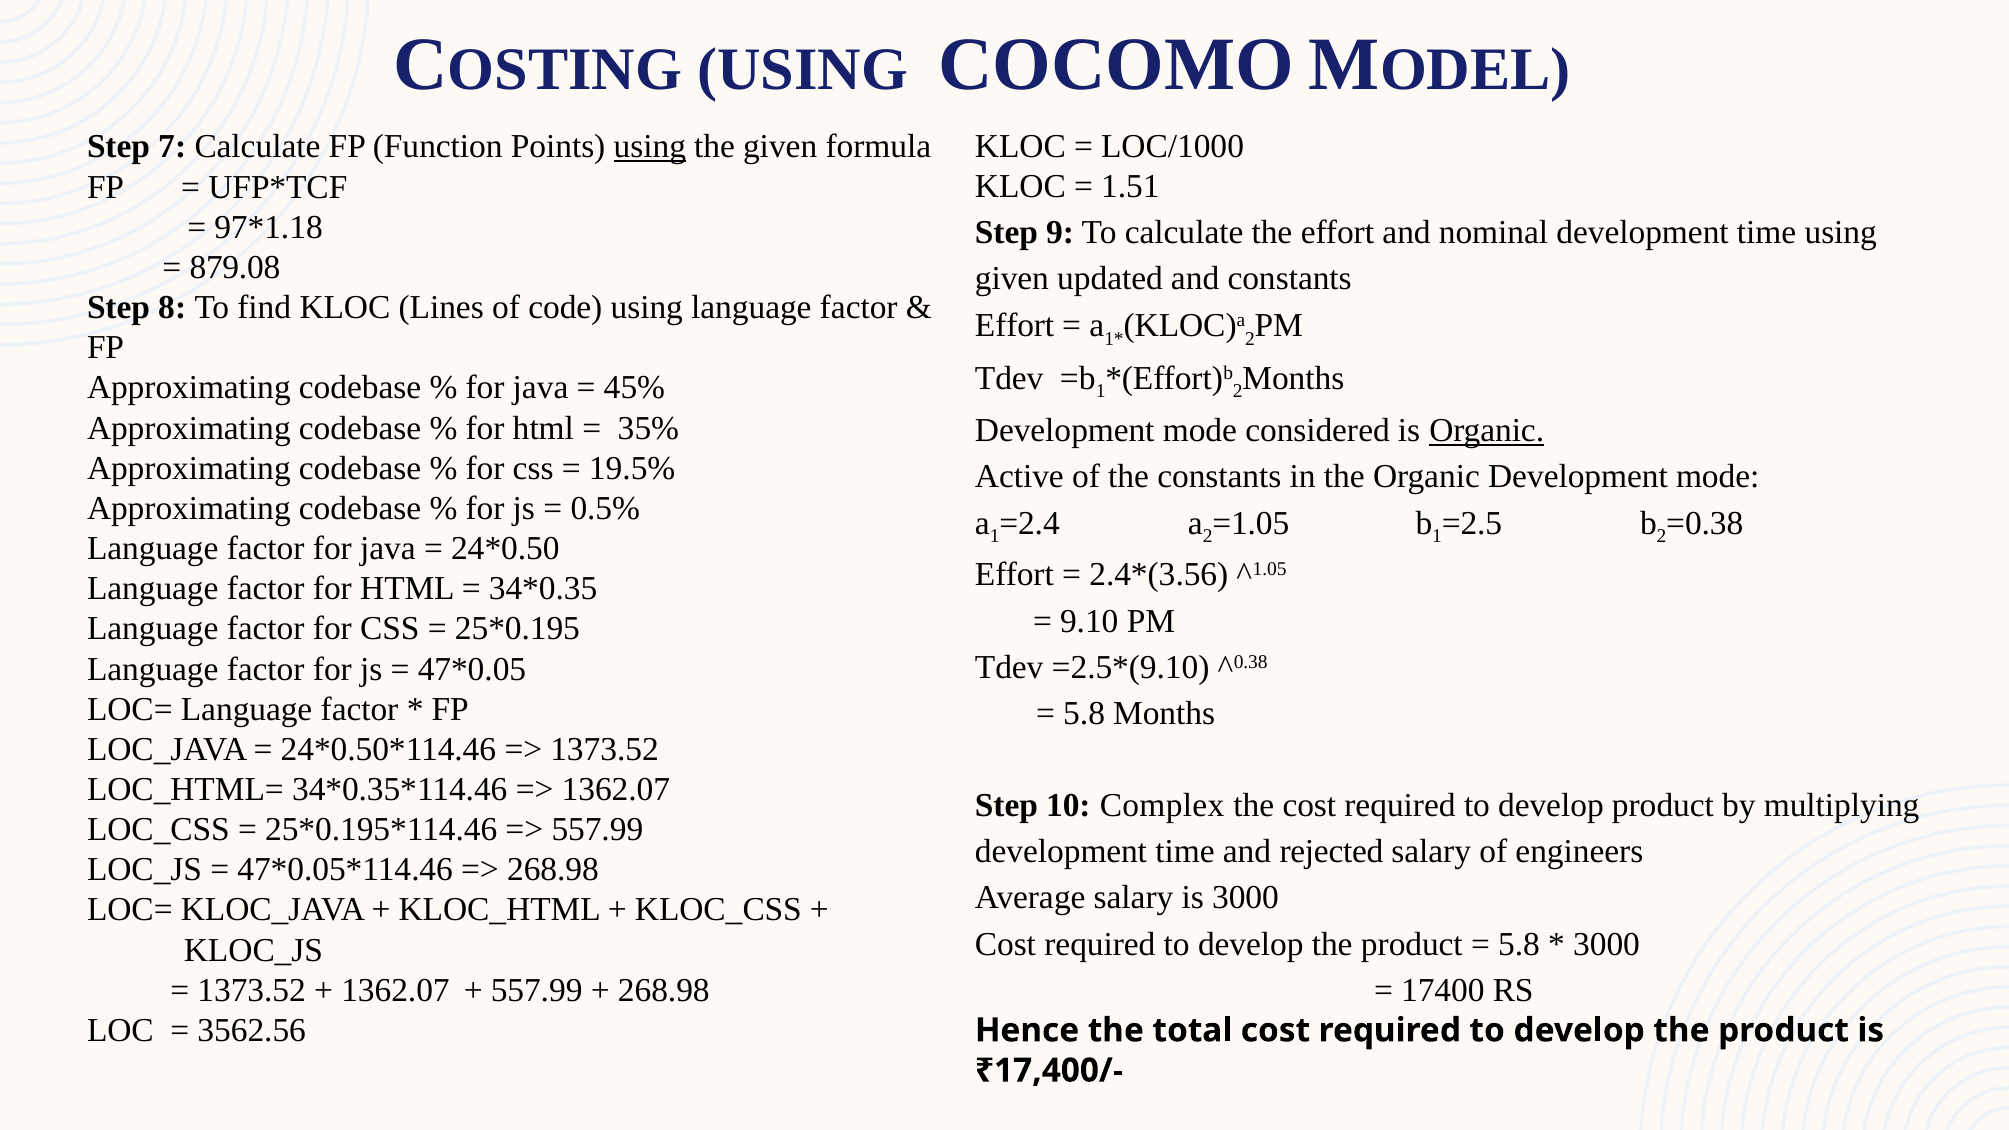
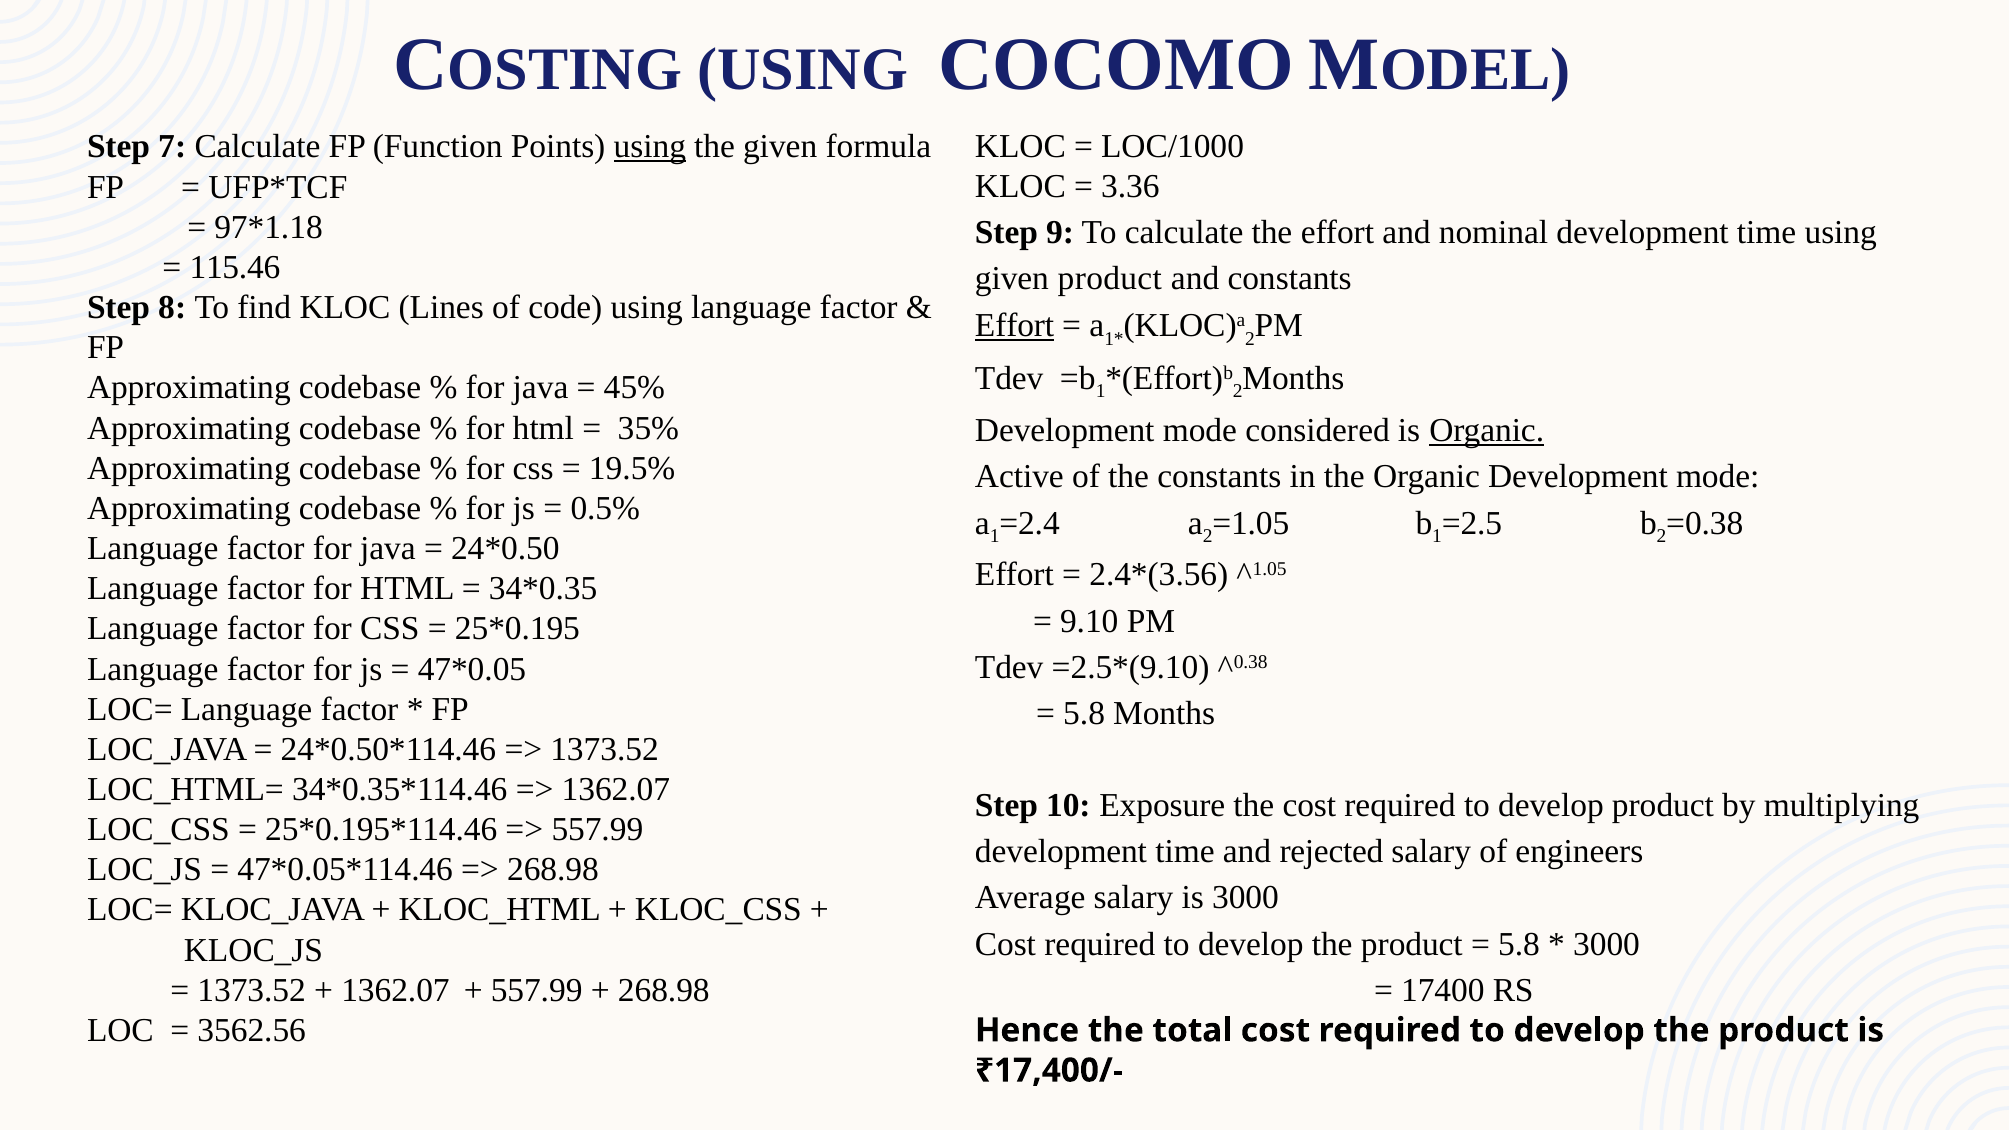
1.51: 1.51 -> 3.36 (1130, 187)
879.08: 879.08 -> 115.46 (235, 267)
given updated: updated -> product (1110, 279)
Effort underline: none -> present (1015, 326)
Complex: Complex -> Exposure (1162, 806)
